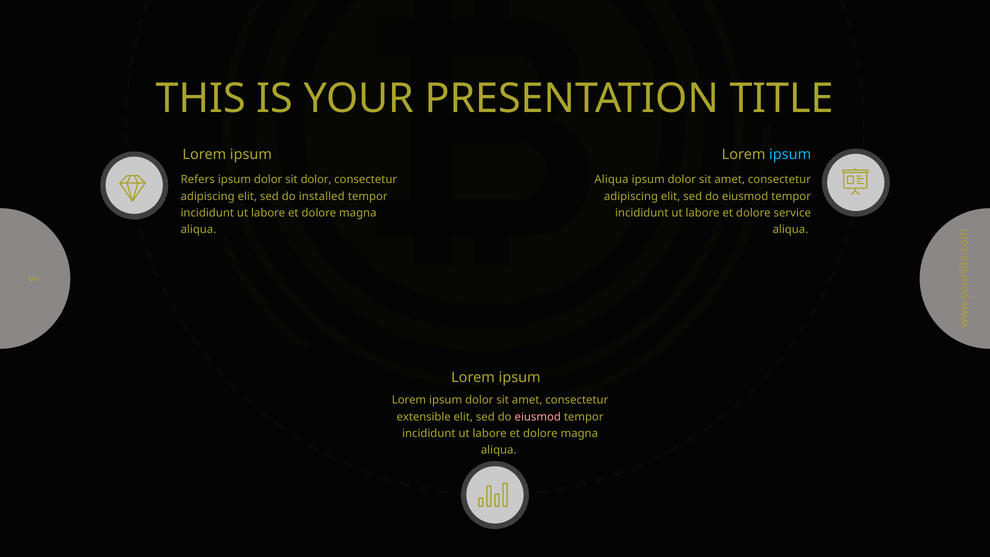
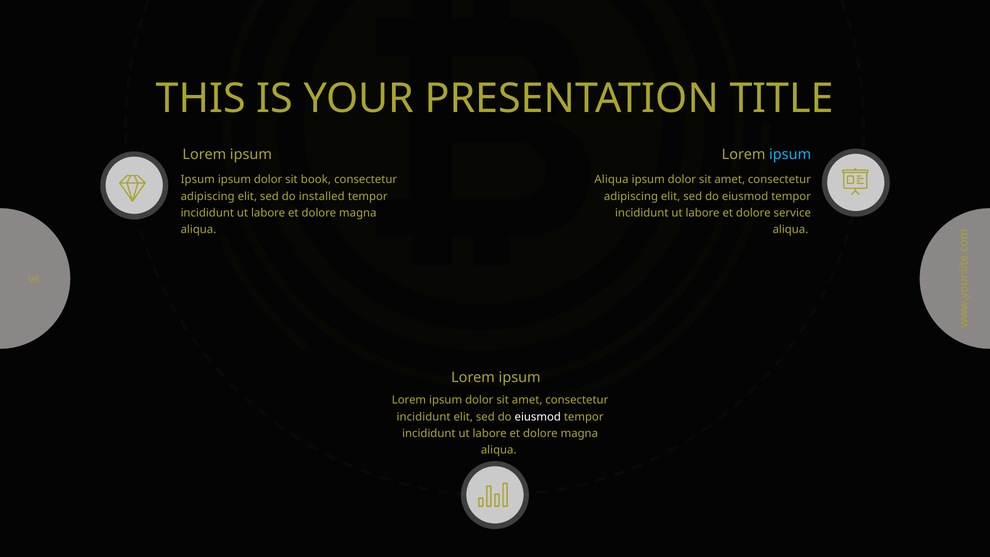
Refers: Refers -> Ipsum (198, 180)
sit dolor: dolor -> book (316, 180)
extensible: extensible -> incididunt (424, 417)
eiusmod colour: pink -> white (538, 417)
